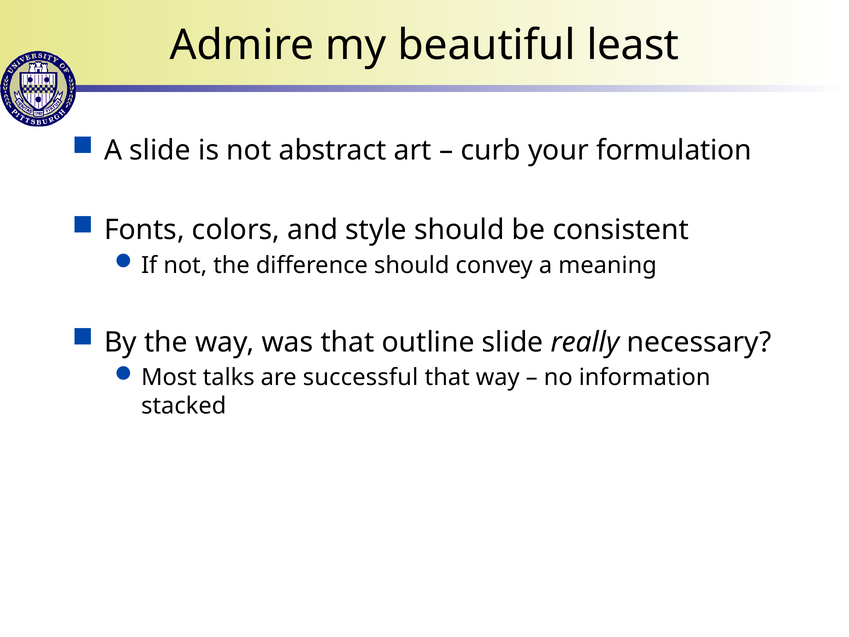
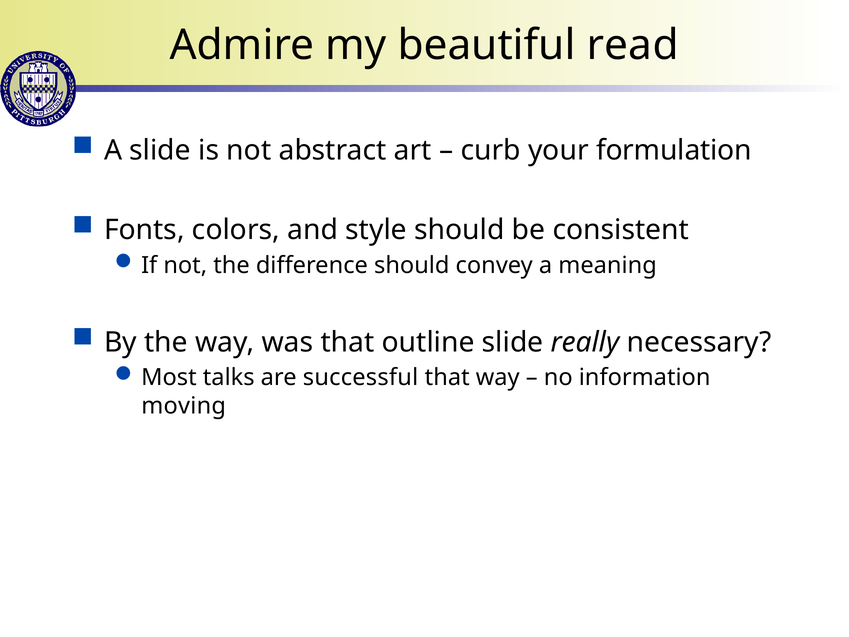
least: least -> read (633, 45)
stacked: stacked -> moving (184, 406)
